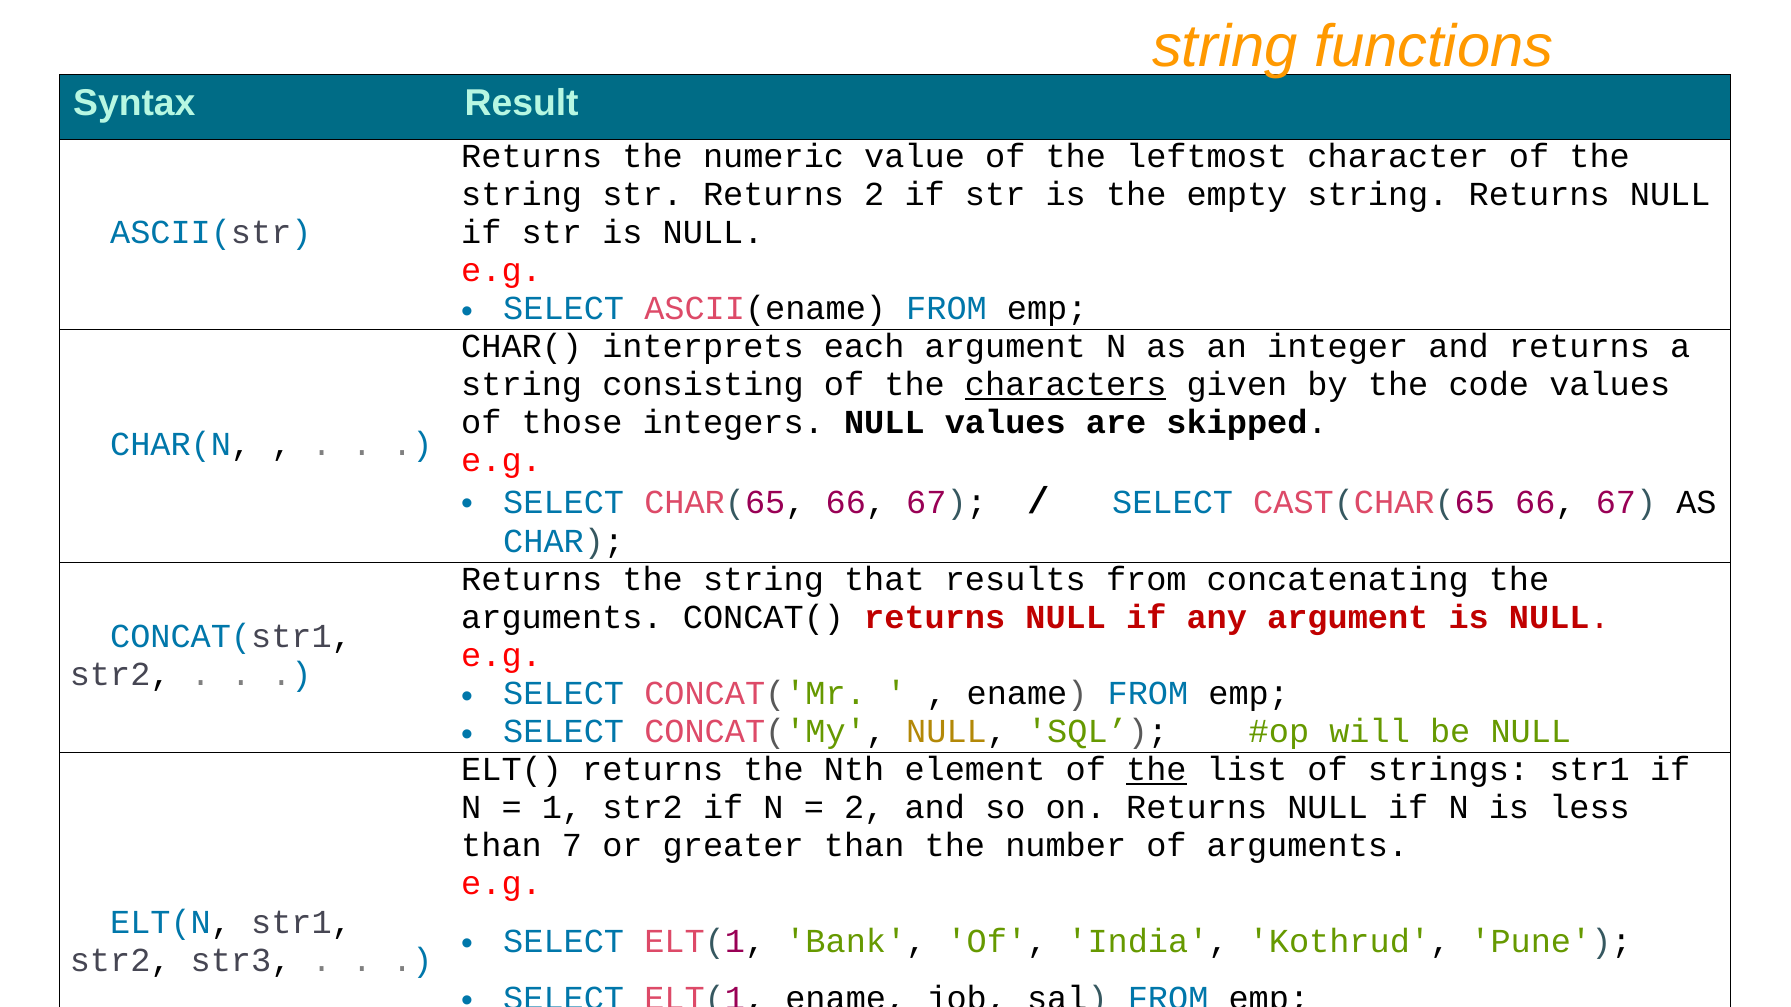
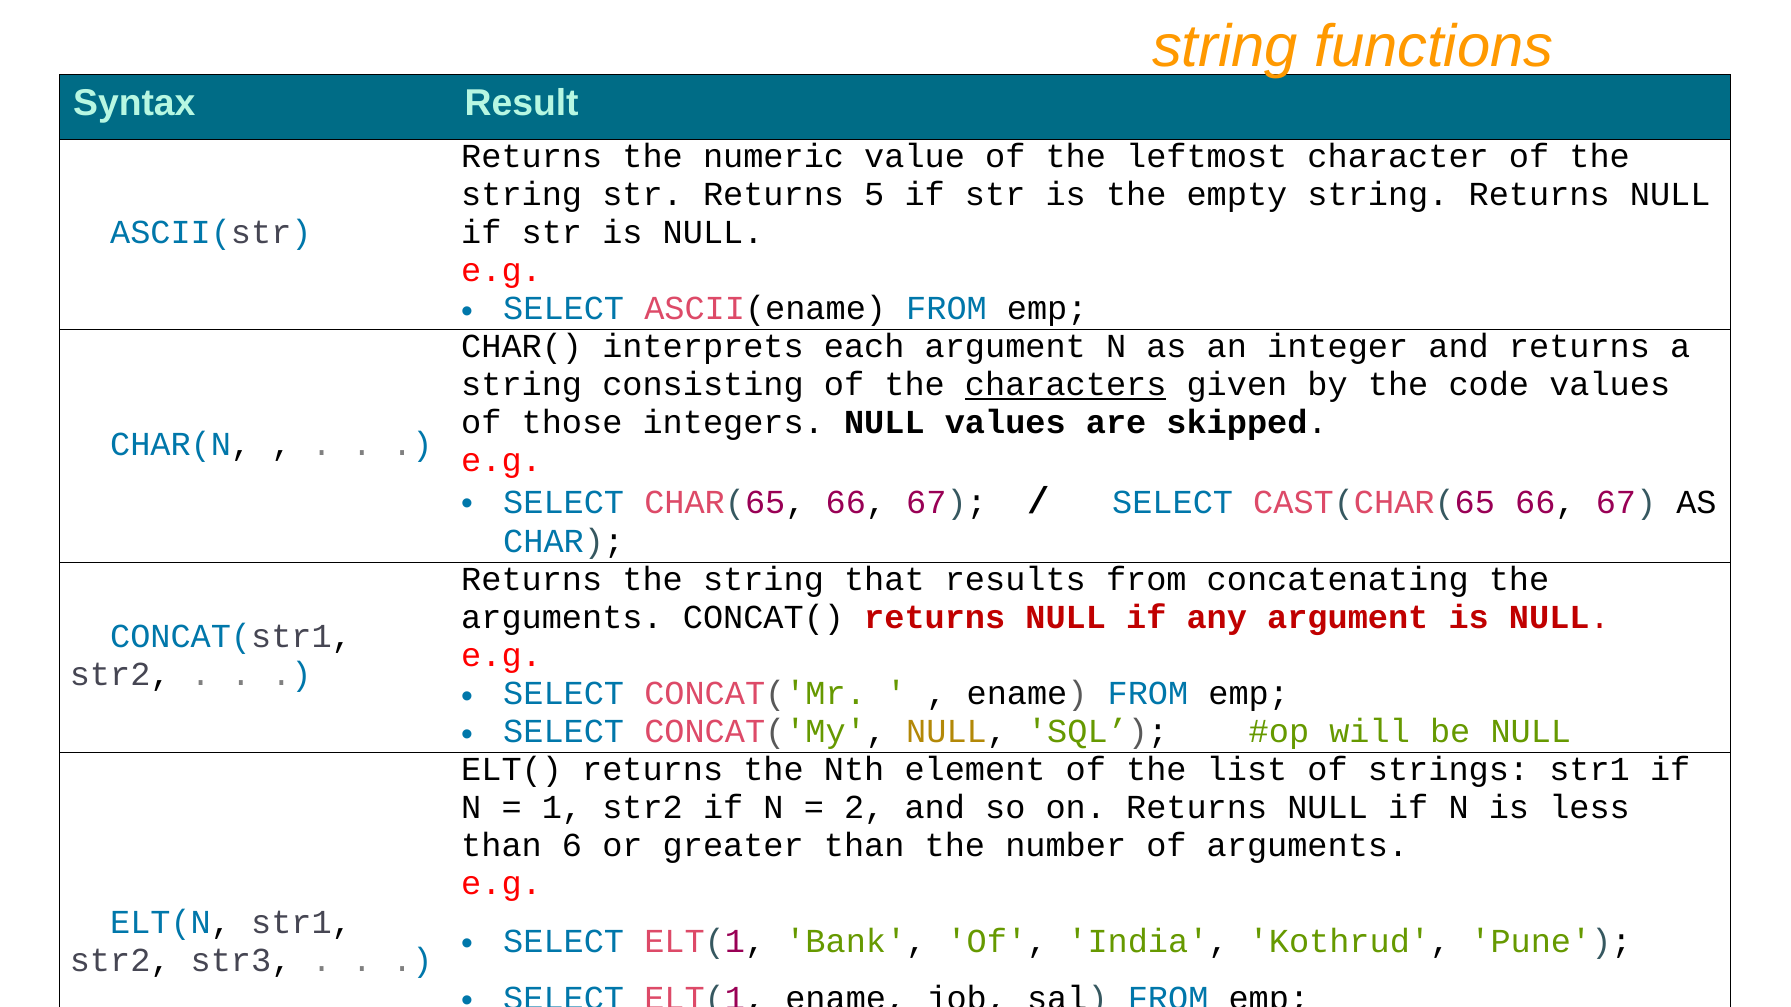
Returns 2: 2 -> 5 (874, 195)
the underline: present -> none (1156, 770)
7: 7 -> 6 (572, 846)
